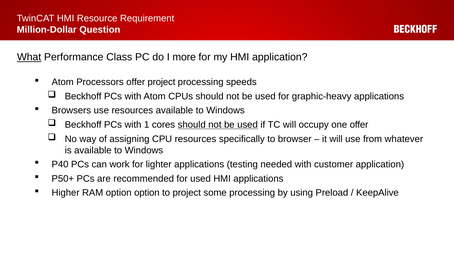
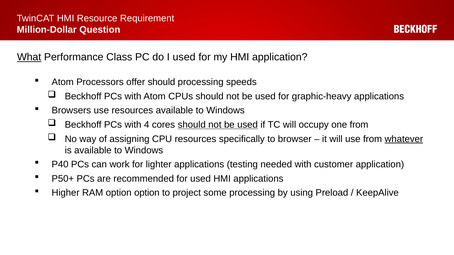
I more: more -> used (184, 57)
offer project: project -> should (161, 82)
1: 1 -> 4 (147, 125)
one offer: offer -> from (359, 125)
whatever underline: none -> present (404, 139)
